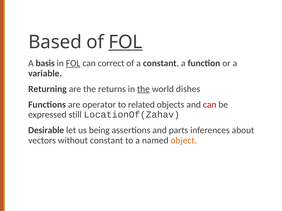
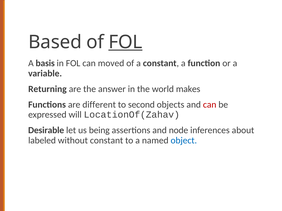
FOL underline: present -> none (73, 63)
correct: correct -> moved (111, 63)
returns: returns -> answer (112, 89)
the underline: present -> none (143, 89)
dishes: dishes -> makes (188, 89)
operator: operator -> different (99, 105)
related: related -> second (141, 105)
still: still -> will (75, 115)
parts: parts -> node (179, 131)
vectors: vectors -> labeled (42, 141)
object colour: orange -> blue (184, 141)
